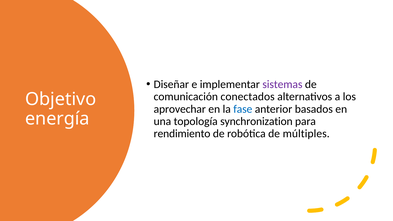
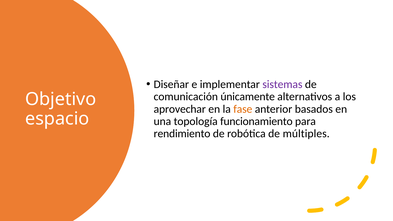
conectados: conectados -> únicamente (248, 97)
fase colour: blue -> orange (243, 109)
energía: energía -> espacio (57, 119)
synchronization: synchronization -> funcionamiento (256, 121)
